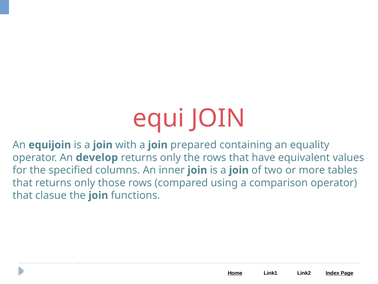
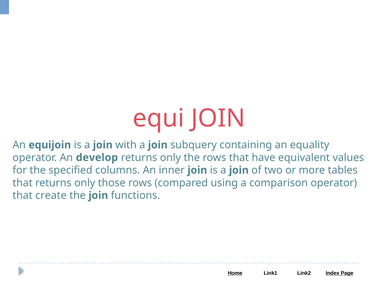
prepared: prepared -> subquery (194, 145)
clasue: clasue -> create (51, 195)
